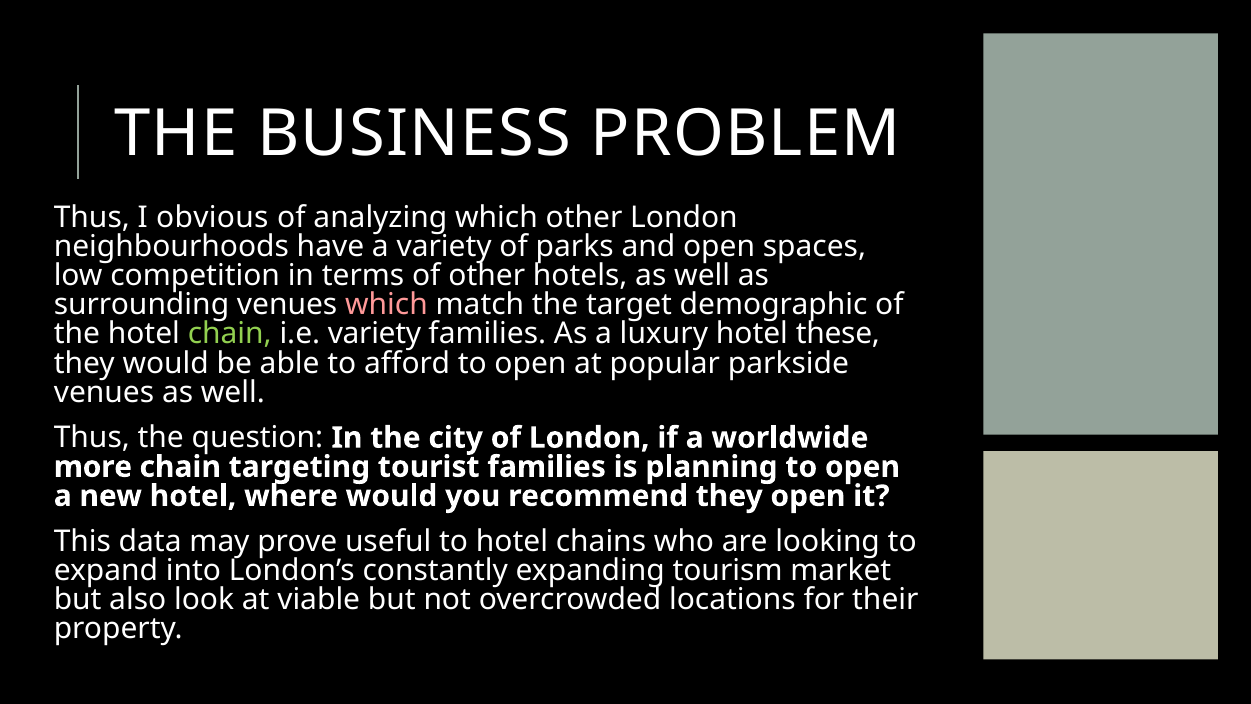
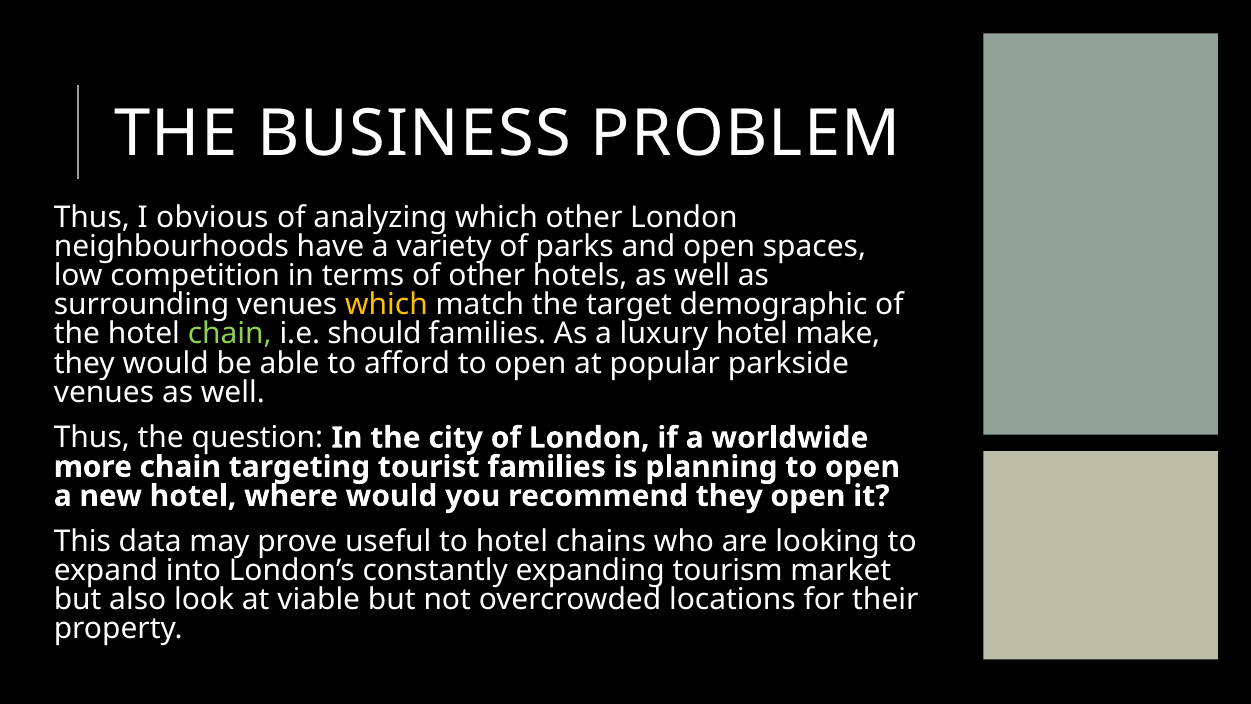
which colour: pink -> yellow (386, 305)
i.e variety: variety -> should (374, 334)
these: these -> make (838, 334)
